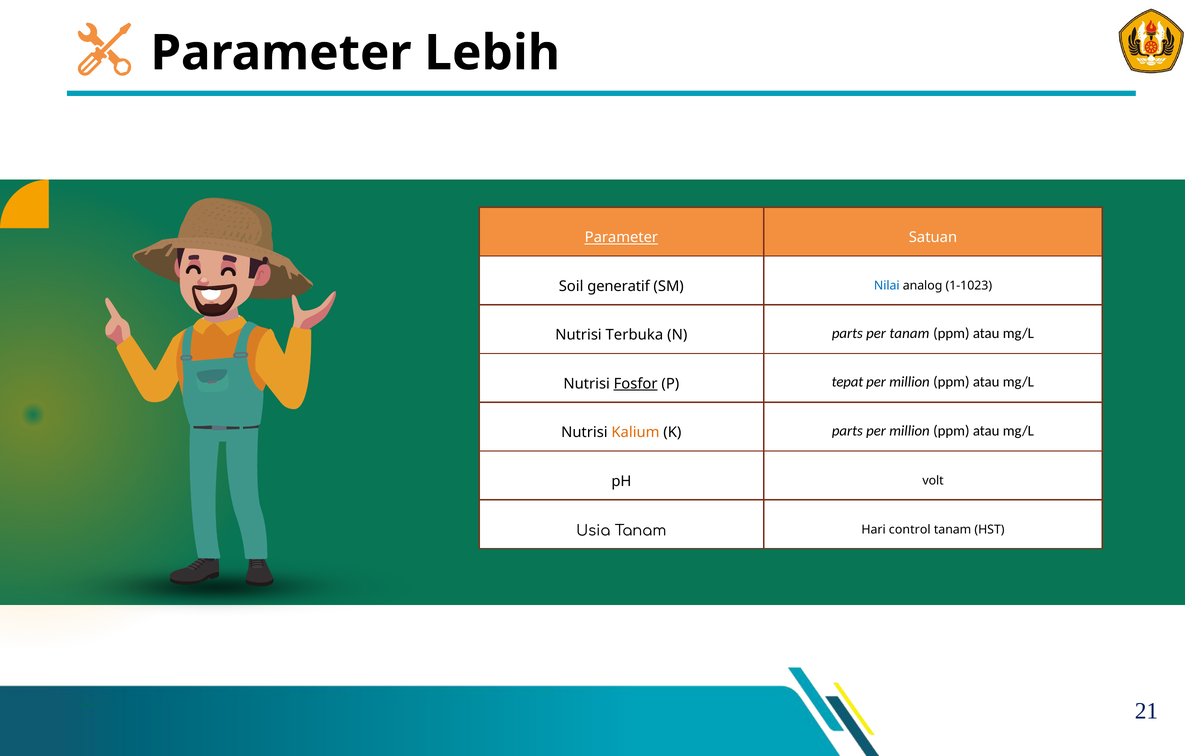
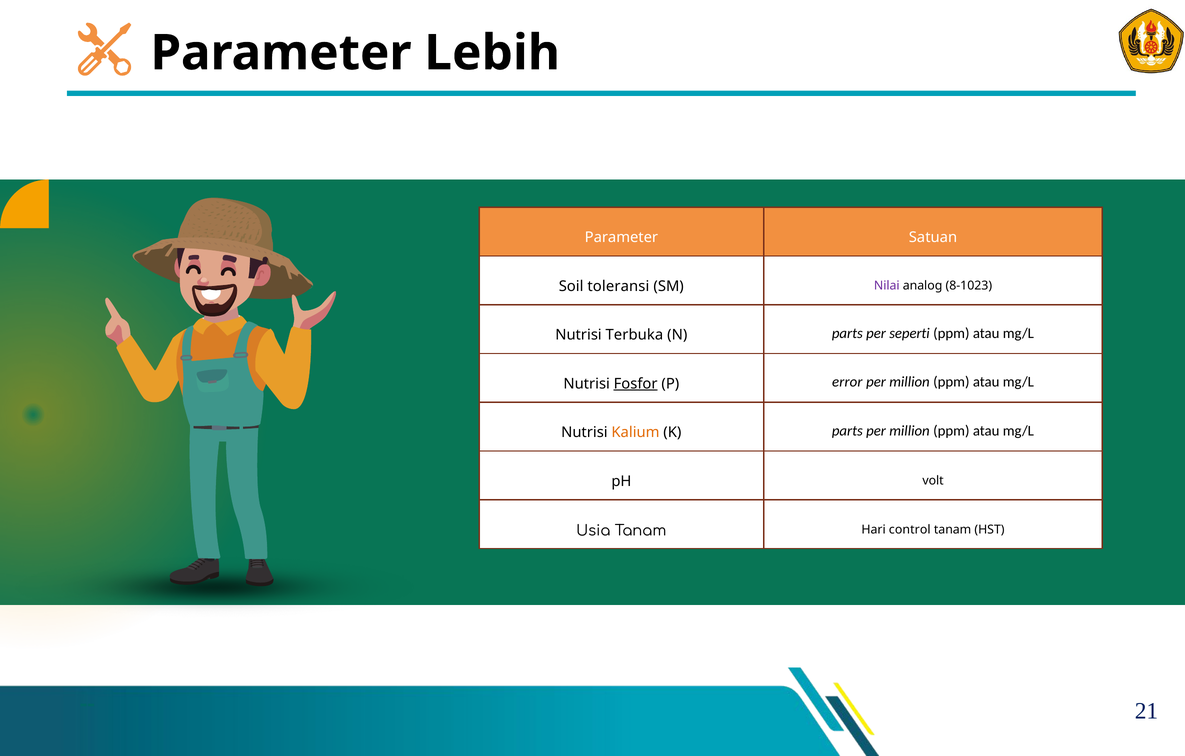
Parameter underline: present -> none (621, 238)
generatif: generatif -> toleransi (618, 286)
Nilai colour: blue -> purple (887, 286)
1-1023: 1-1023 -> 8-1023 (969, 286)
per tanam: tanam -> seperti (910, 333)
tepat: tepat -> error (847, 382)
